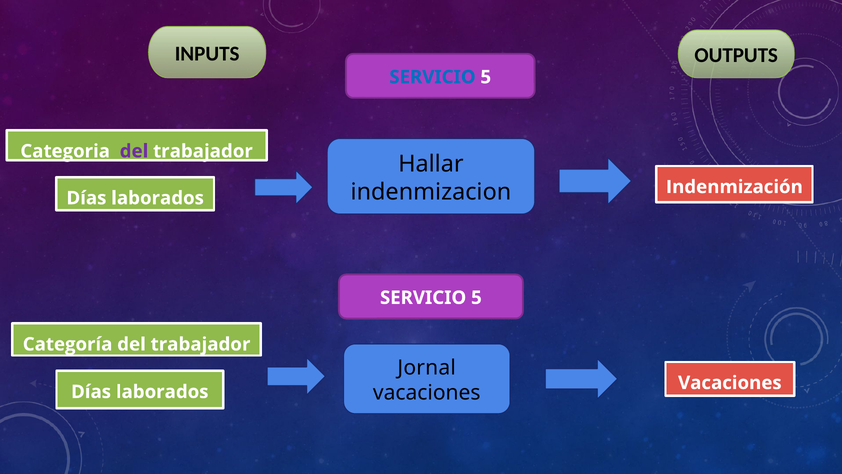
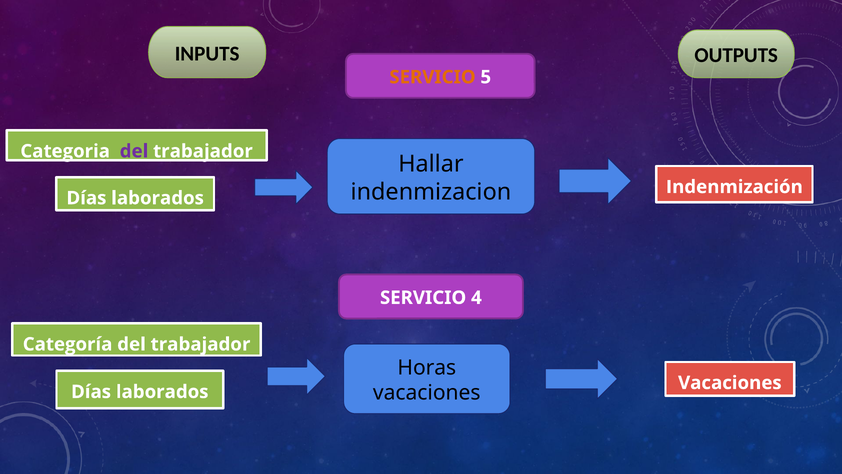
SERVICIO colour: blue -> orange (432, 77)
5: 5 -> 4 (476, 298)
Jornal: Jornal -> Horas (427, 367)
